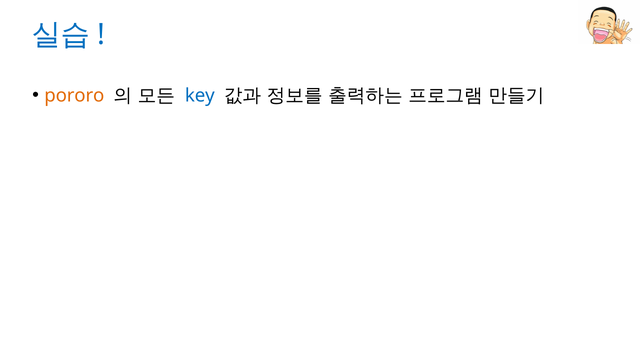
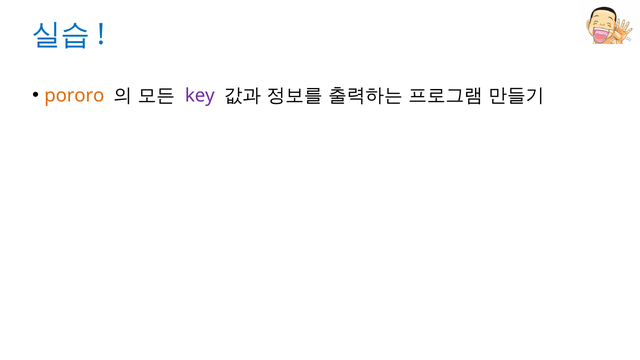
key colour: blue -> purple (200, 96)
